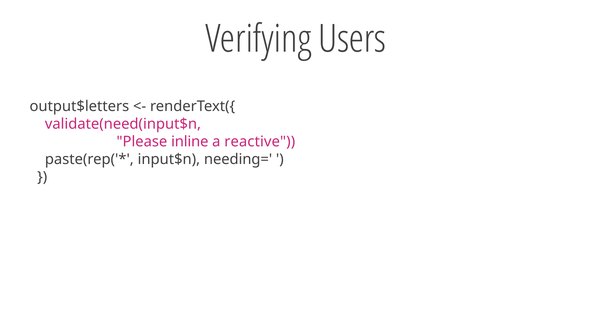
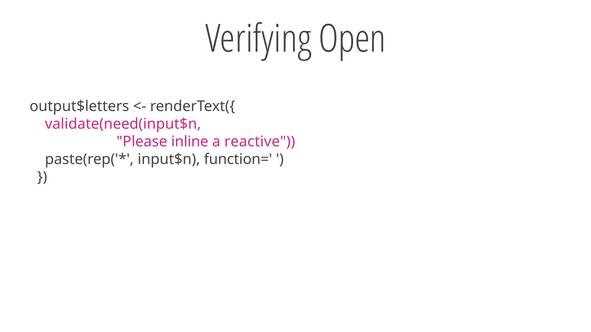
Users: Users -> Open (352, 39)
needing=: needing= -> function= (238, 160)
